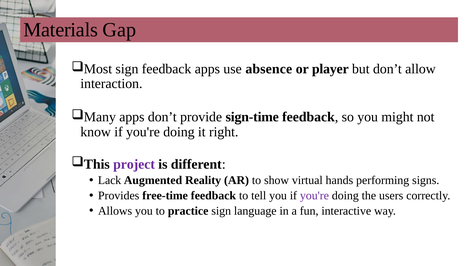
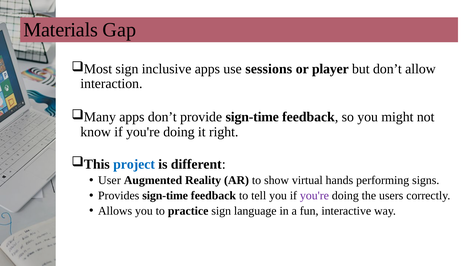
sign feedback: feedback -> inclusive (167, 69)
absence: absence -> sessions (269, 69)
project colour: purple -> blue (134, 164)
Lack: Lack -> User (109, 180)
Provides free-time: free-time -> sign-time (165, 195)
